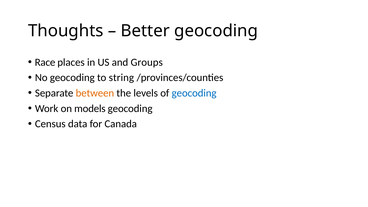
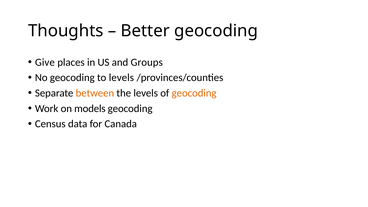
Race: Race -> Give (45, 62)
to string: string -> levels (121, 78)
geocoding colour: blue -> orange (194, 93)
